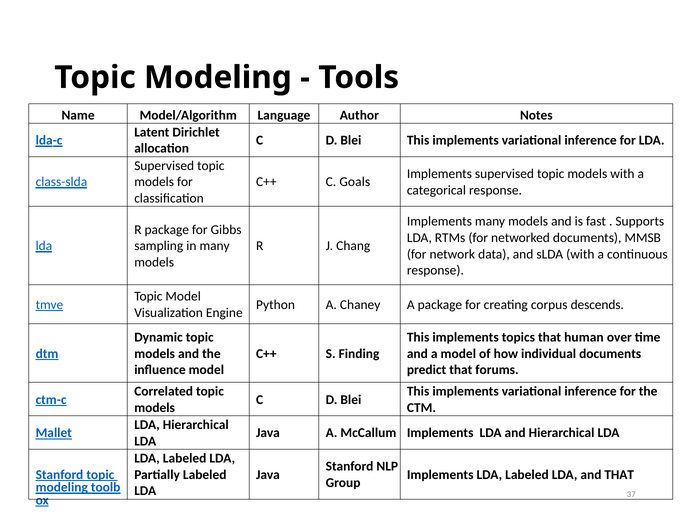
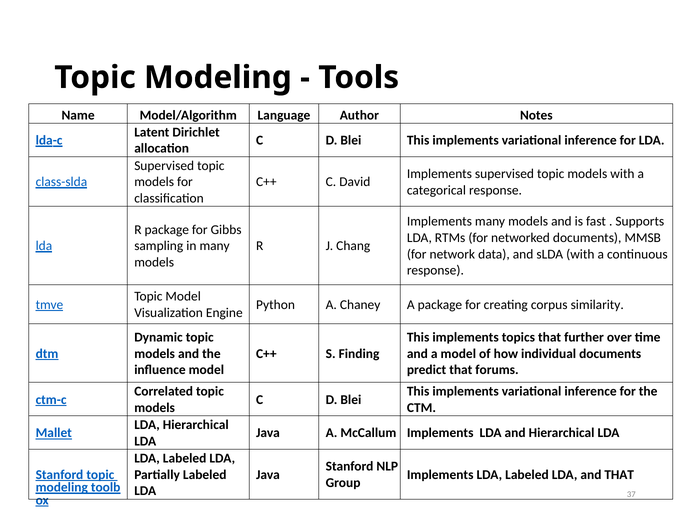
Goals: Goals -> David (355, 182)
descends: descends -> similarity (597, 304)
human: human -> further (584, 337)
